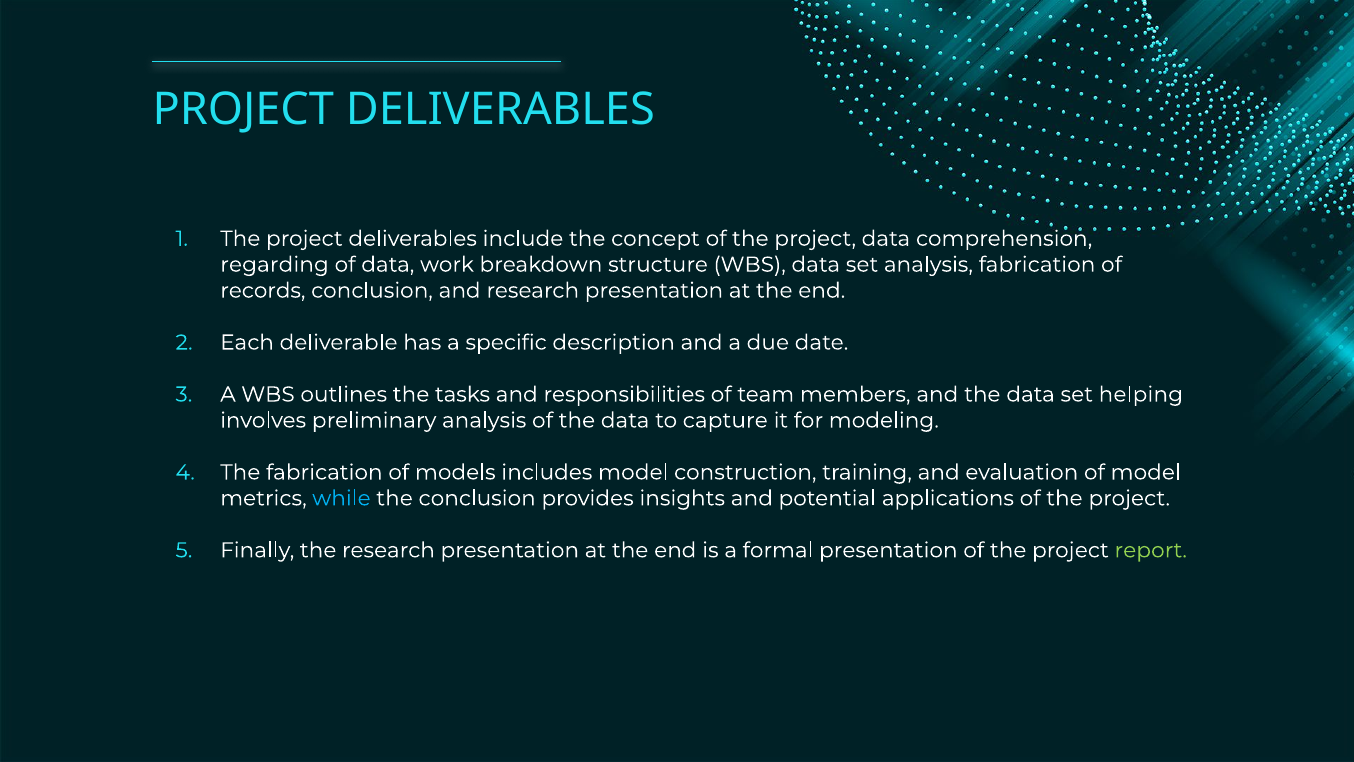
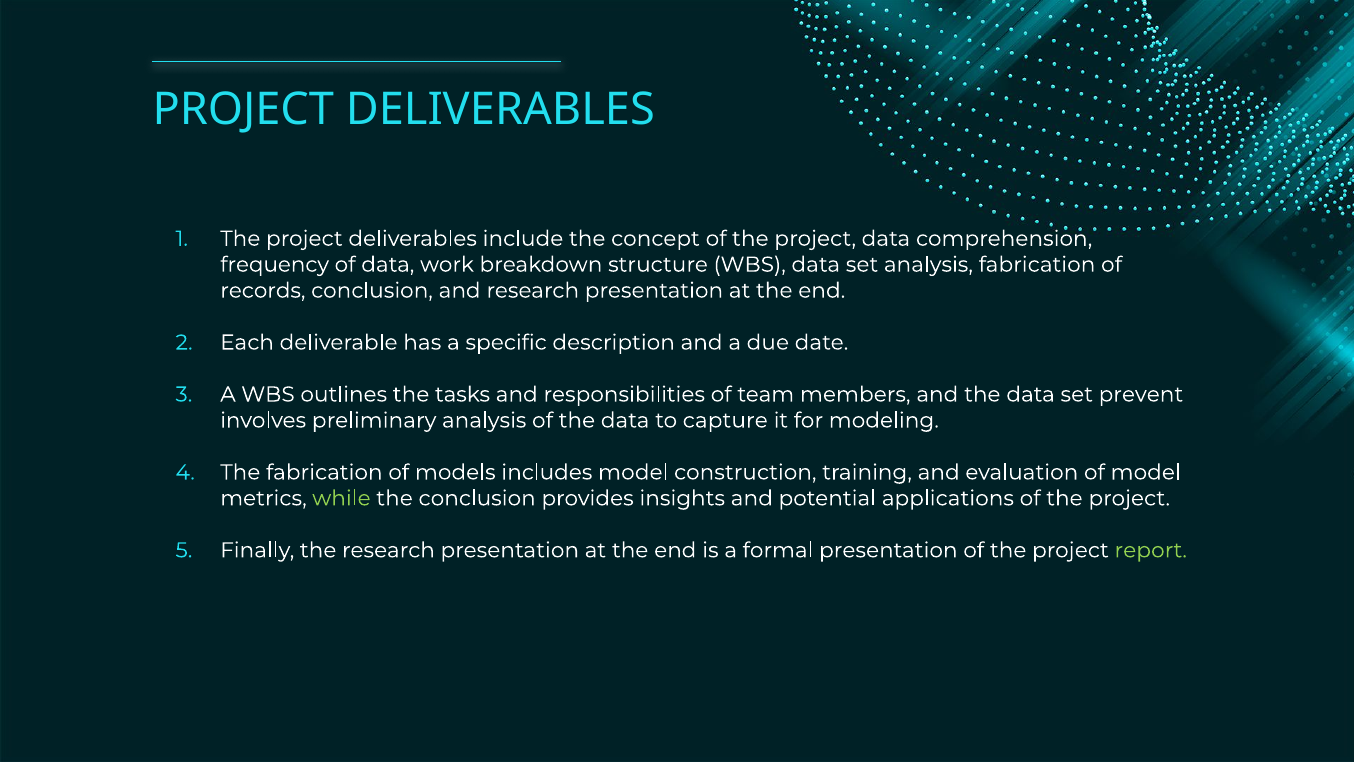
regarding: regarding -> frequency (275, 264)
helping: helping -> prevent (1141, 394)
while colour: light blue -> light green (341, 498)
